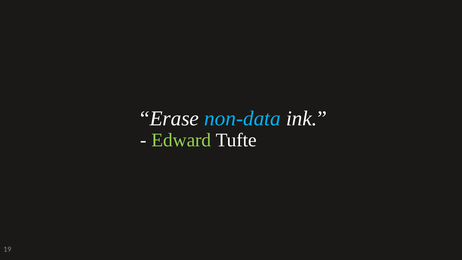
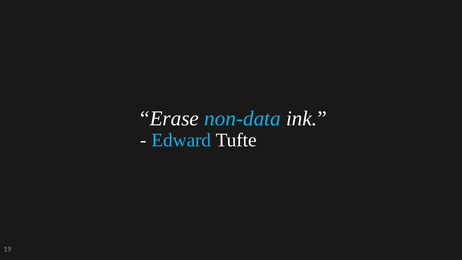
Edward colour: light green -> light blue (181, 140)
